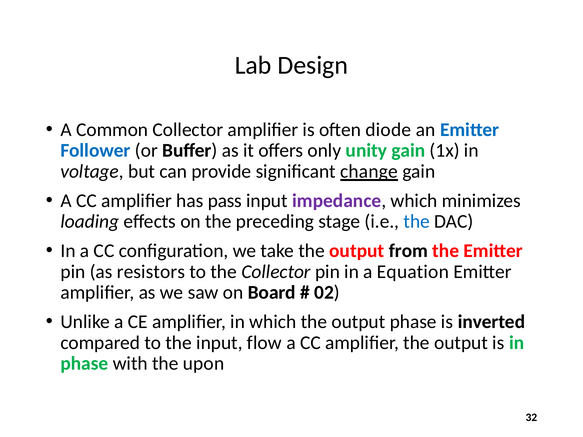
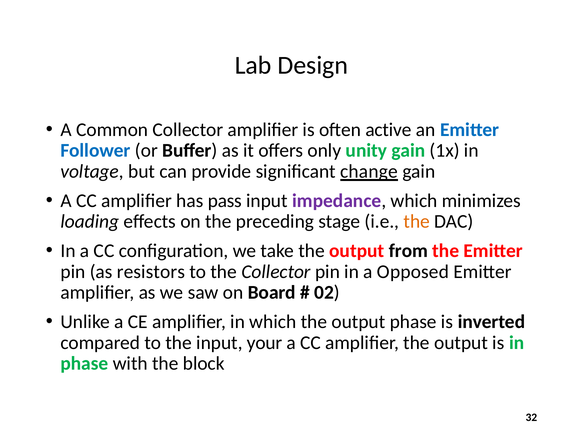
diode: diode -> active (388, 130)
the colour: blue -> orange (417, 222)
Equation: Equation -> Opposed (413, 272)
flow: flow -> your (265, 343)
upon: upon -> block (204, 364)
